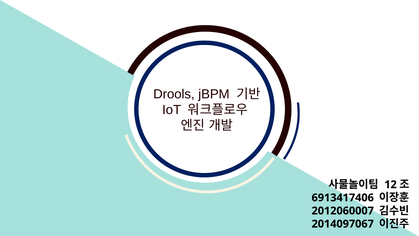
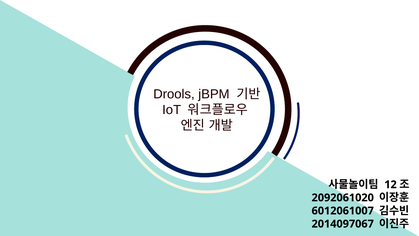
6913417406: 6913417406 -> 2092061020 (343, 197)
2012060007: 2012060007 -> 6012061007 (343, 211)
